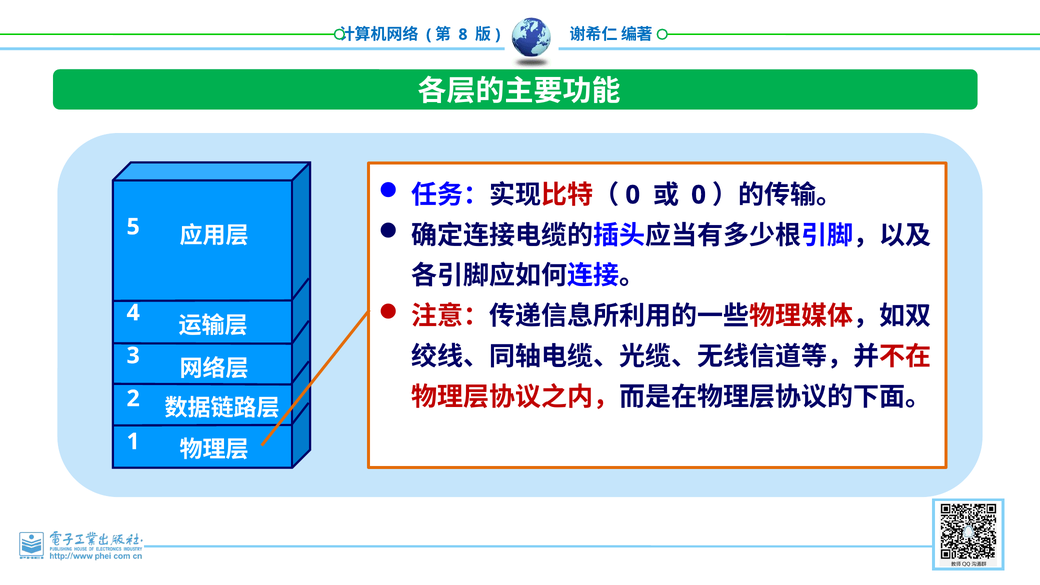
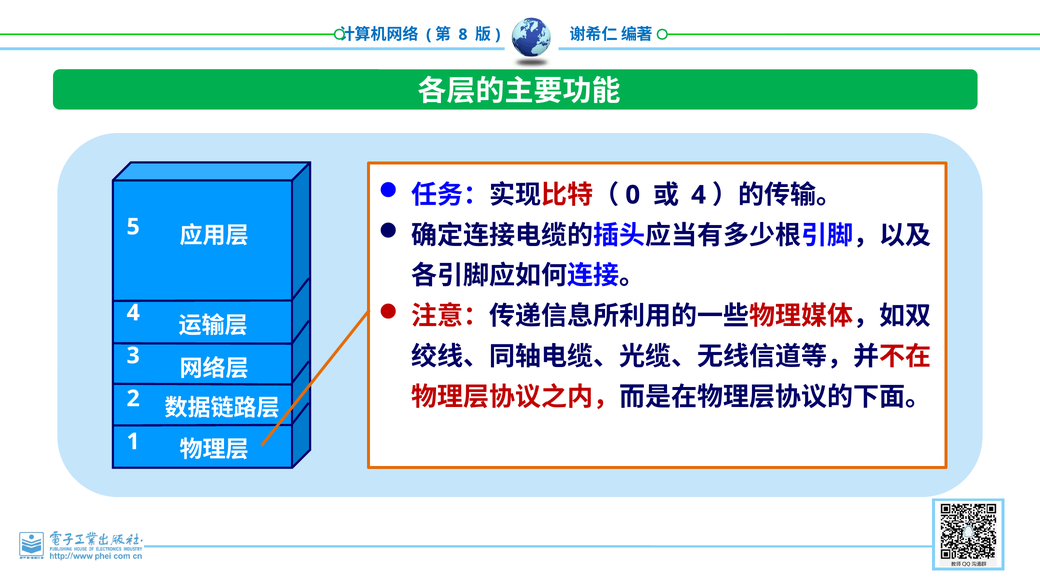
0: 0 -> 4 (699, 195)
